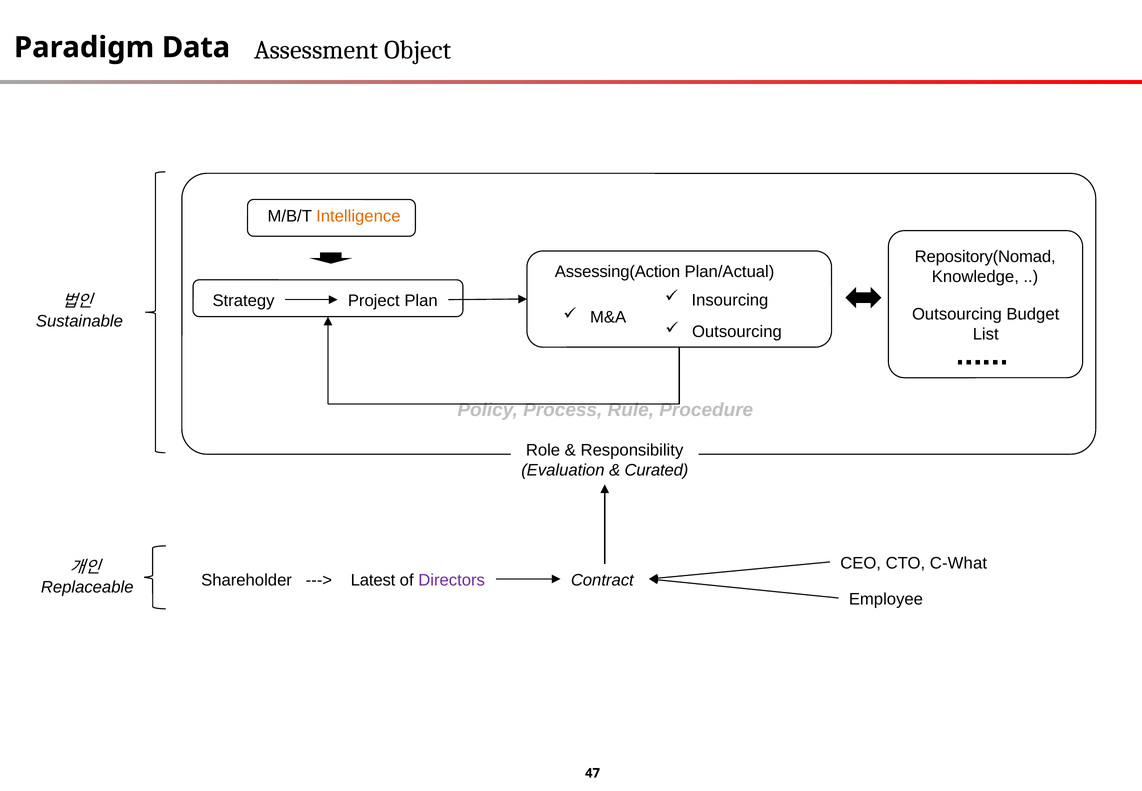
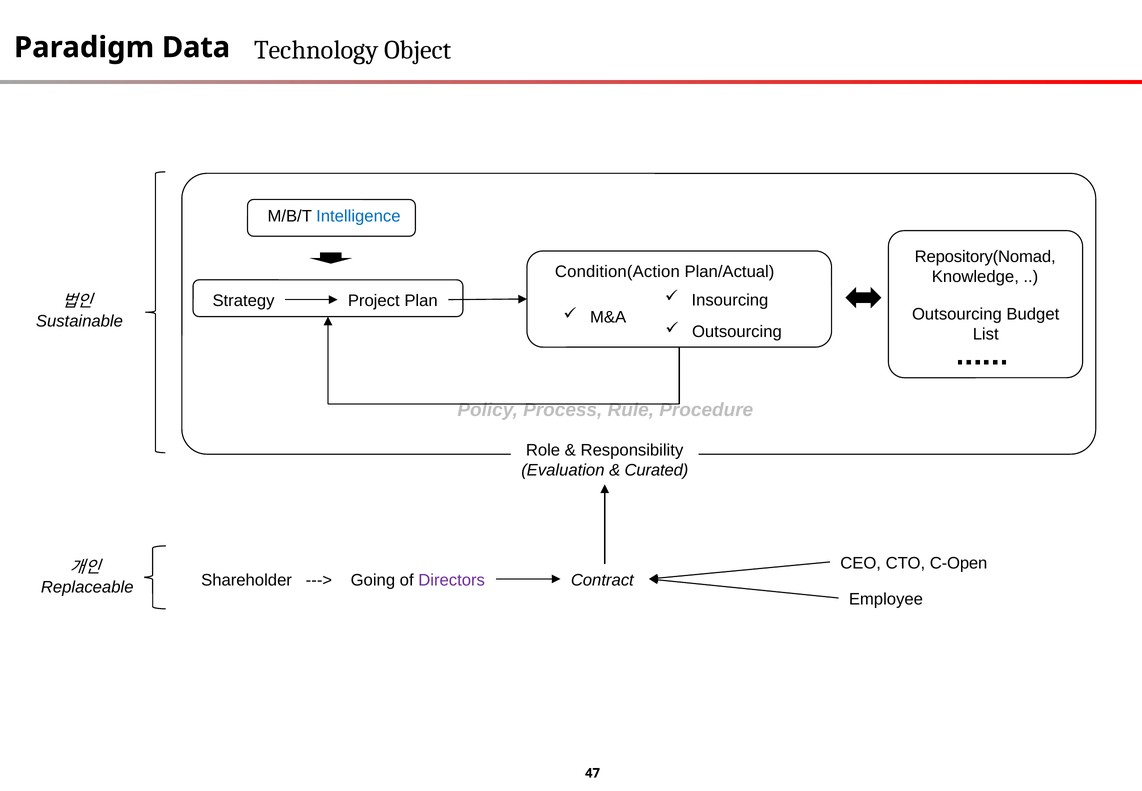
Assessment: Assessment -> Technology (316, 50)
Intelligence colour: orange -> blue (358, 216)
Assessing(Action: Assessing(Action -> Condition(Action (617, 271)
C-What: C-What -> C-Open (959, 563)
Latest: Latest -> Going (373, 580)
